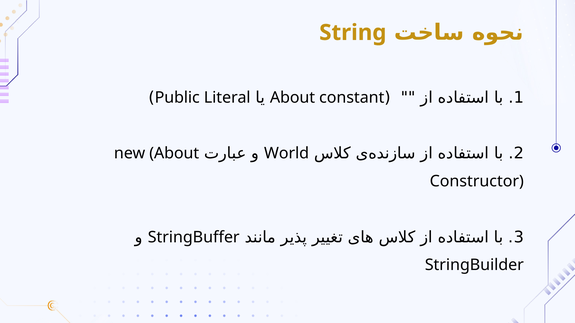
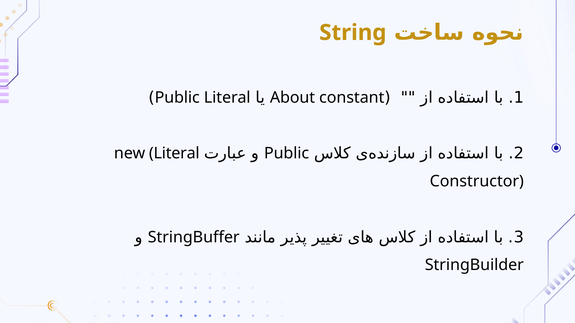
new About: About -> Literal (174, 154)
World: World -> Public (287, 154)
